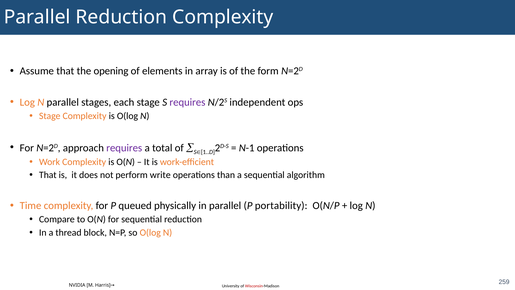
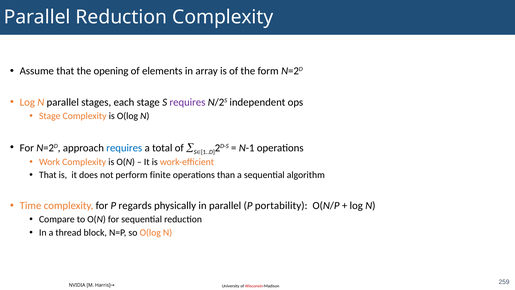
requires colour: purple -> blue (124, 148)
write: write -> finite (160, 175)
queued: queued -> regards (135, 206)
